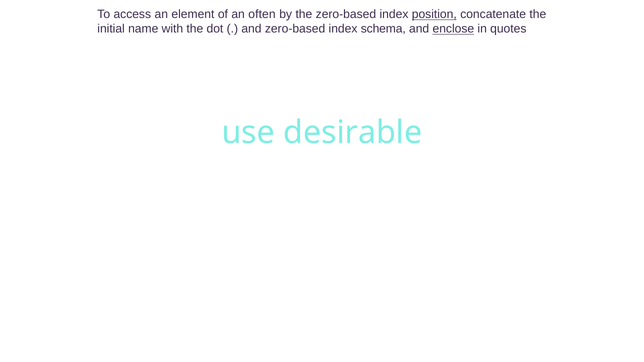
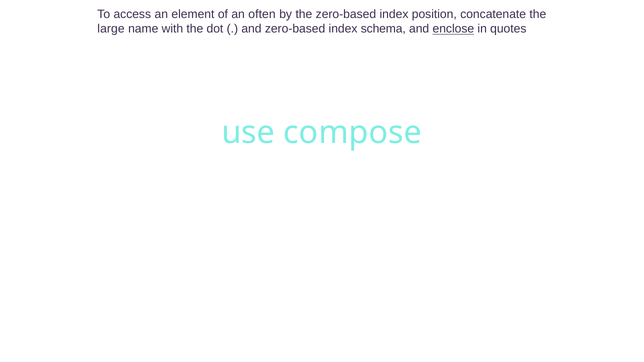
position underline: present -> none (434, 14)
initial: initial -> large (111, 29)
desirable: desirable -> compose (353, 133)
